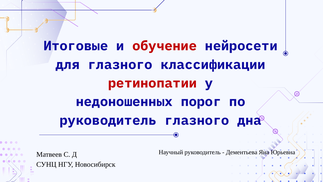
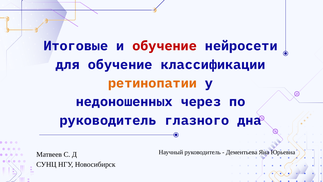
для глазного: глазного -> обучение (120, 64)
ретинопатии colour: red -> orange (153, 83)
порог: порог -> через (201, 102)
